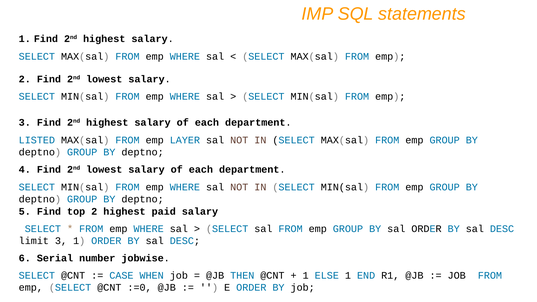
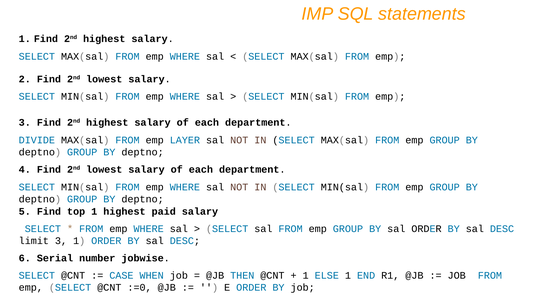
LISTED: LISTED -> DIVIDE (37, 140)
top 2: 2 -> 1 (94, 211)
